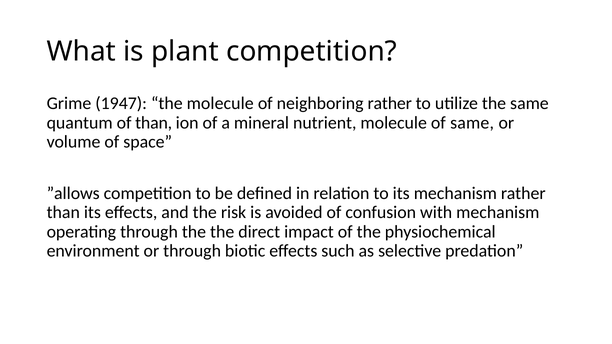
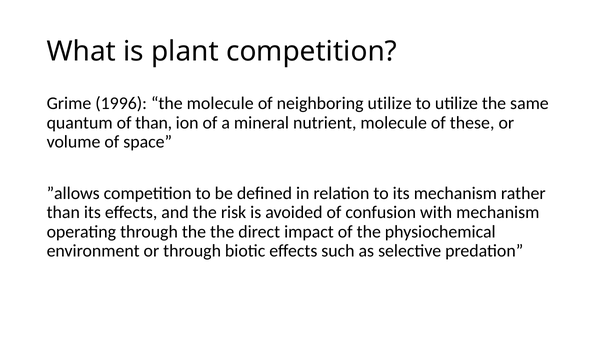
1947: 1947 -> 1996 (121, 103)
neighboring rather: rather -> utilize (390, 103)
of same: same -> these (472, 123)
